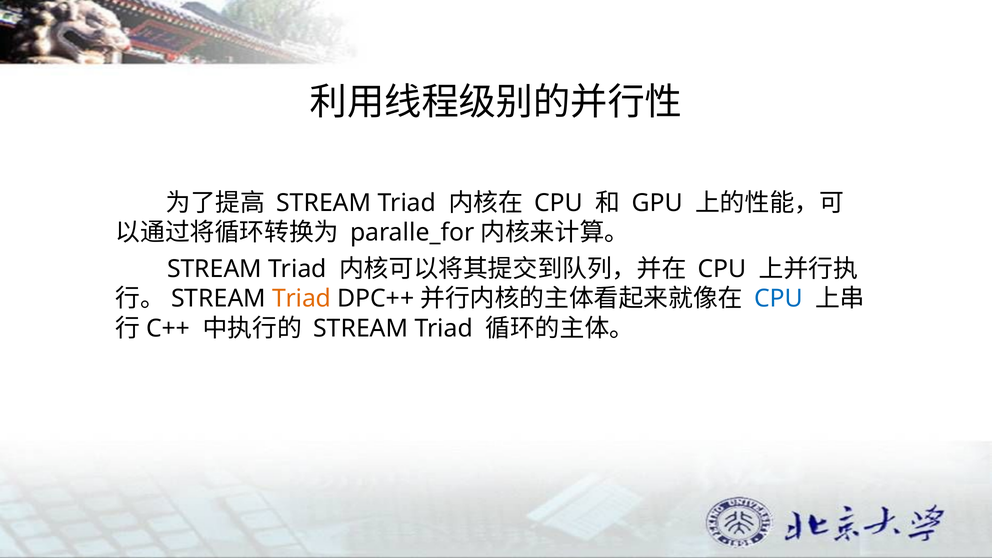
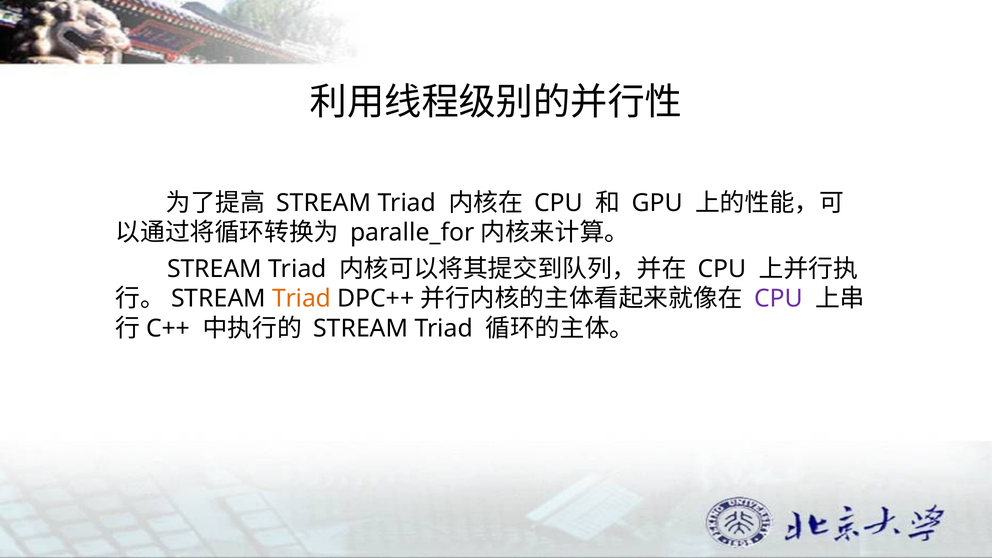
CPU colour: blue -> purple (778, 299)
